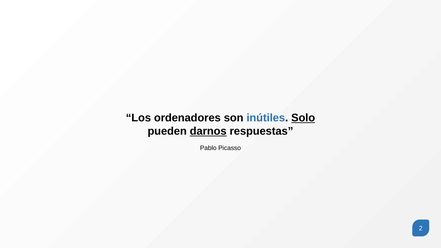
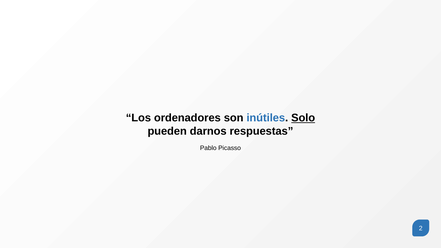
darnos underline: present -> none (208, 131)
